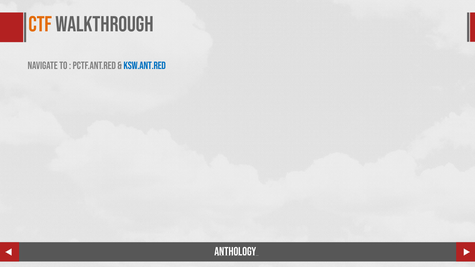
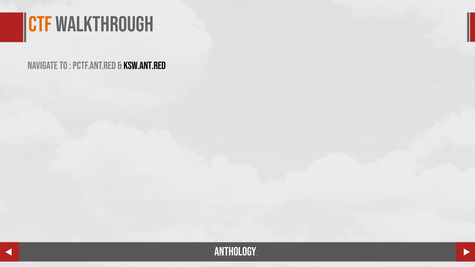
ksw.ant.red colour: blue -> black (145, 66)
